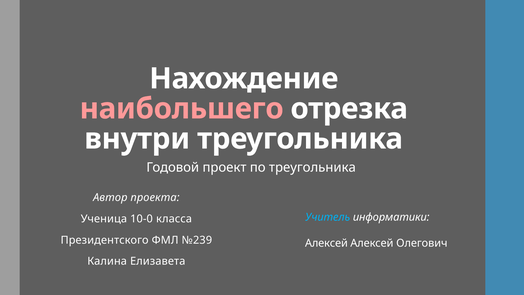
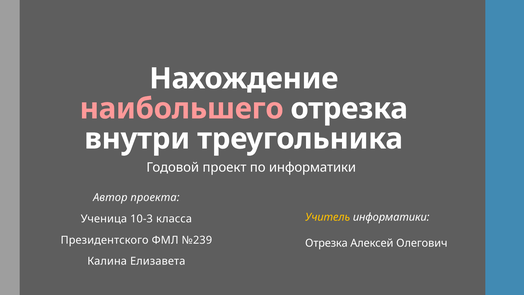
по треугольника: треугольника -> информатики (312, 167)
Учитель colour: light blue -> yellow (328, 217)
10-0: 10-0 -> 10-3 (142, 219)
Алексей: Алексей -> Отрезка (326, 243)
